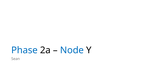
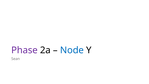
Phase colour: blue -> purple (24, 50)
